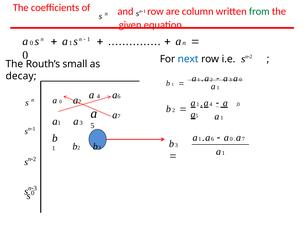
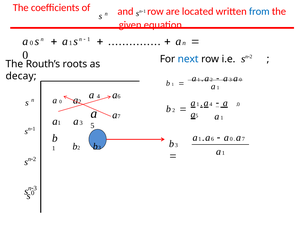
column: column -> located (198, 11)
from colour: green -> blue (259, 11)
small: small -> roots (75, 64)
